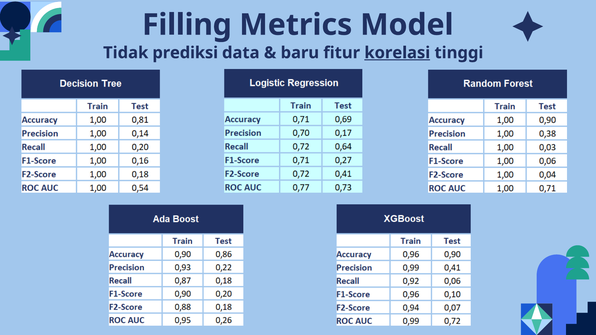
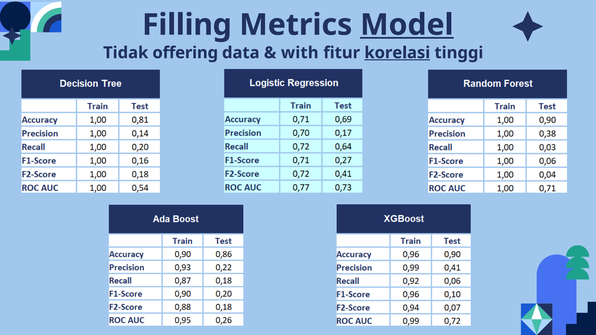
Model underline: none -> present (407, 25)
prediksi: prediksi -> offering (185, 53)
baru: baru -> with (300, 53)
